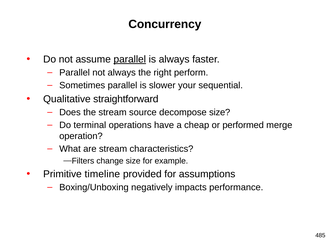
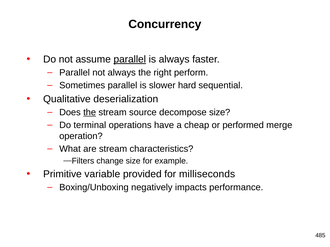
your: your -> hard (187, 86)
straightforward: straightforward -> deserialization (126, 99)
the underline: none -> present (90, 113)
timeline: timeline -> variable (102, 174)
assumptions: assumptions -> milliseconds (207, 174)
